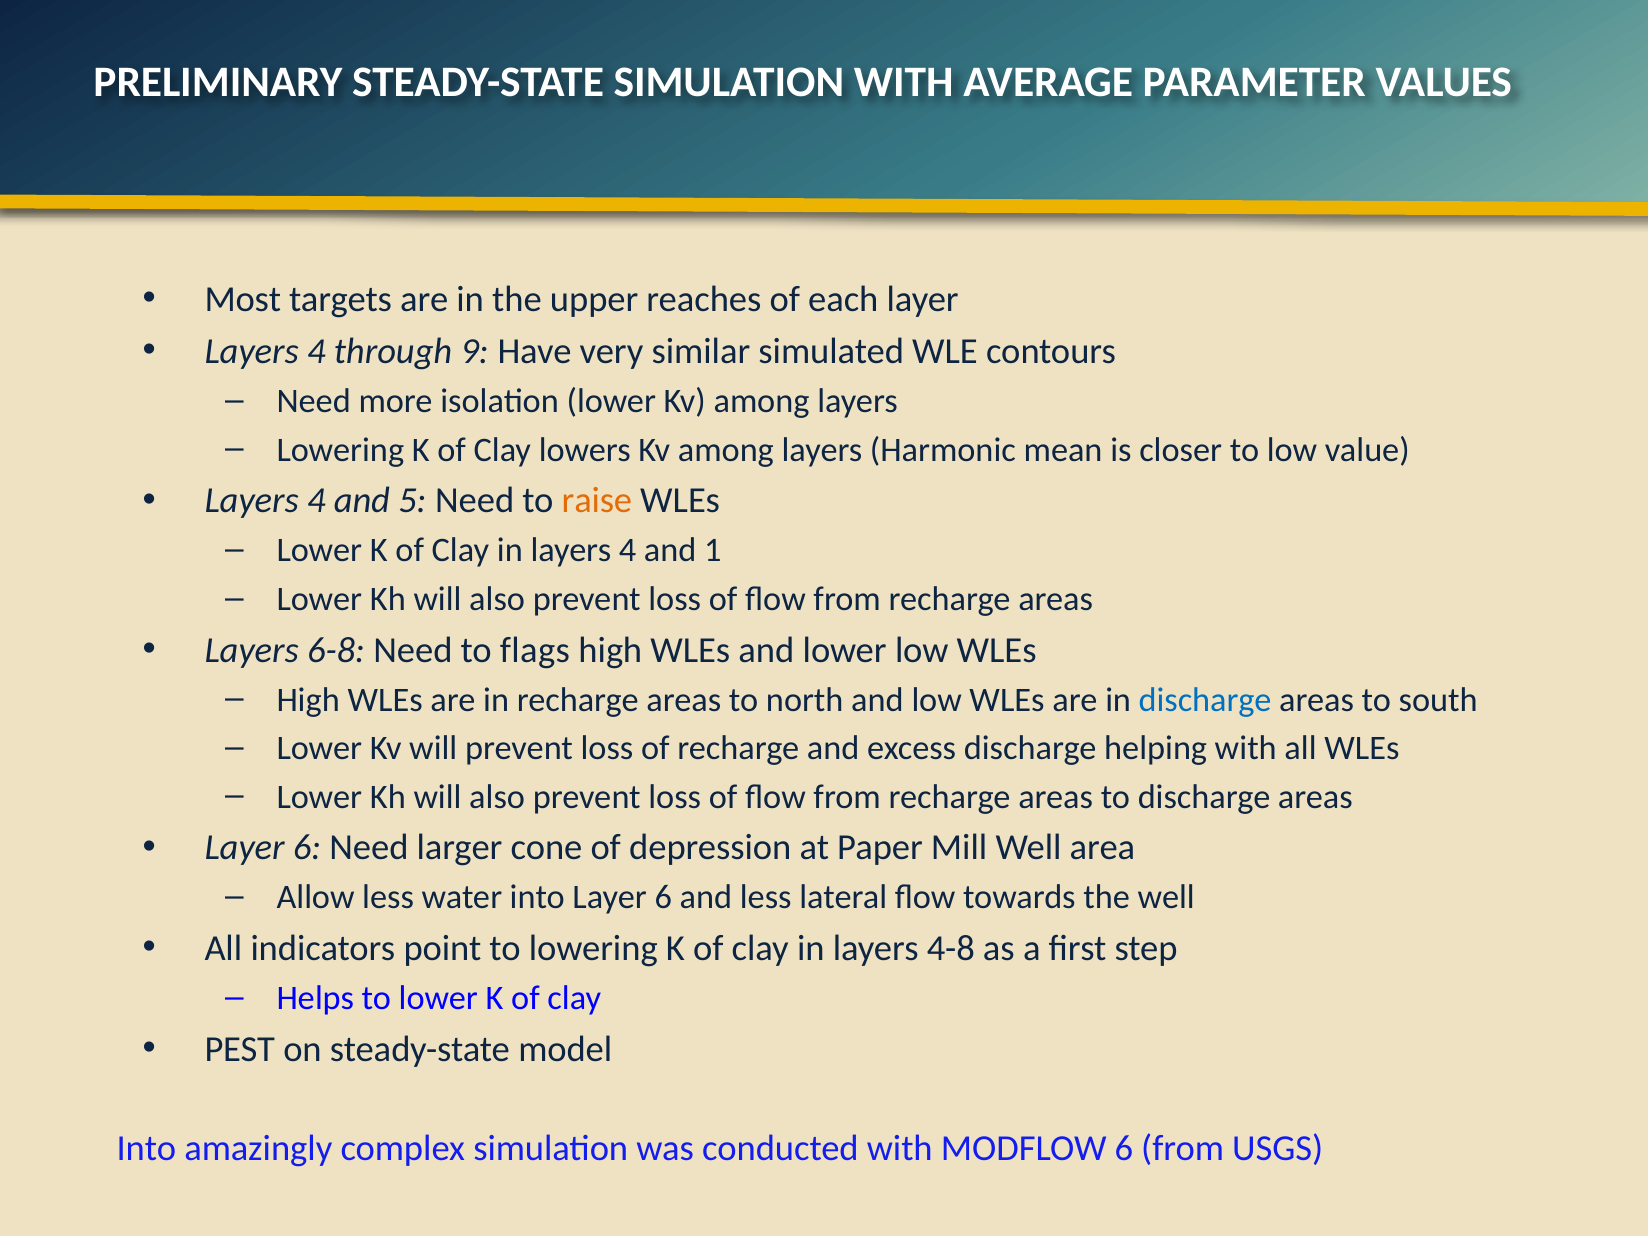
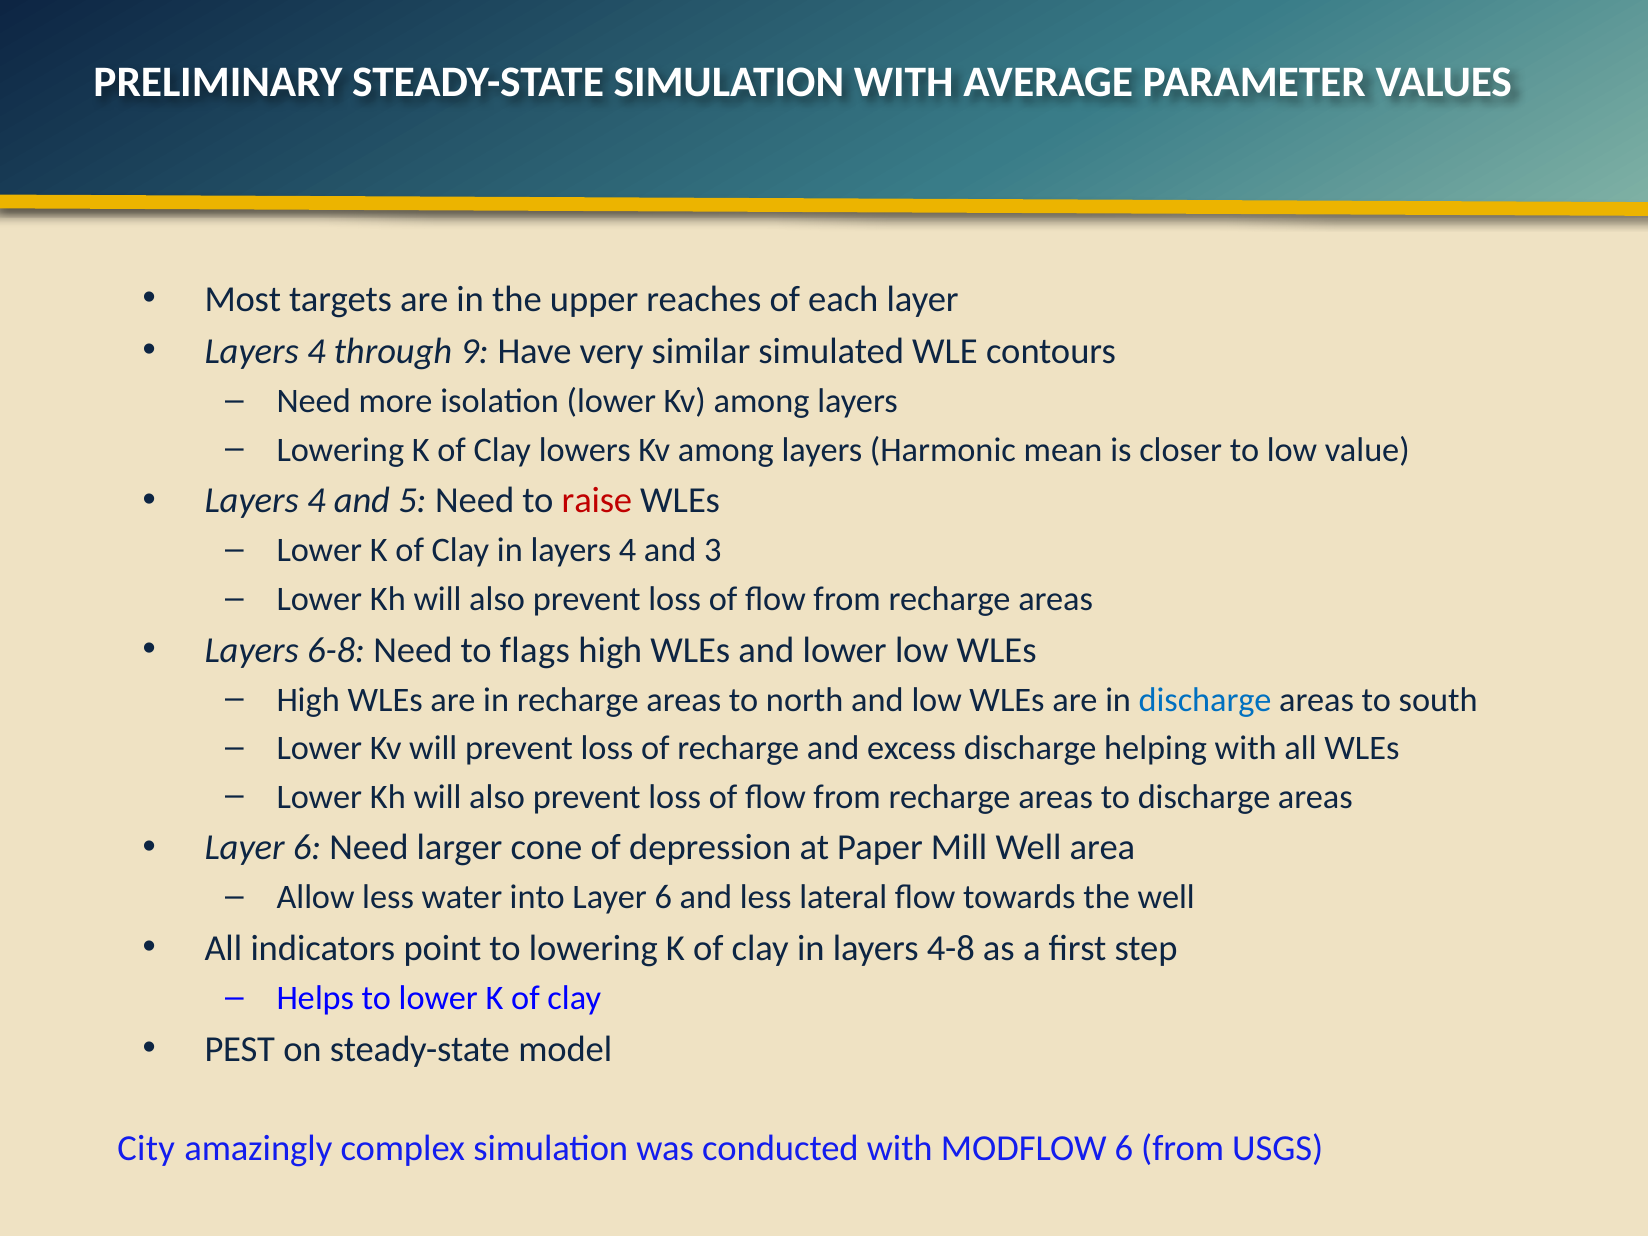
raise colour: orange -> red (597, 501)
1: 1 -> 3 (713, 550)
Into: Into -> City (146, 1148)
